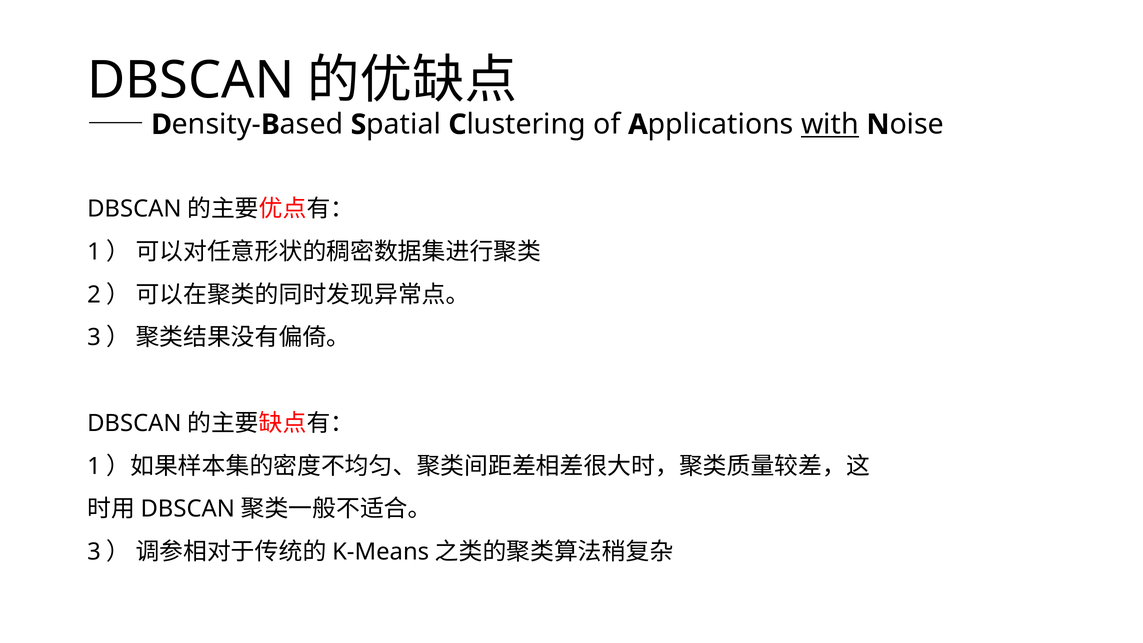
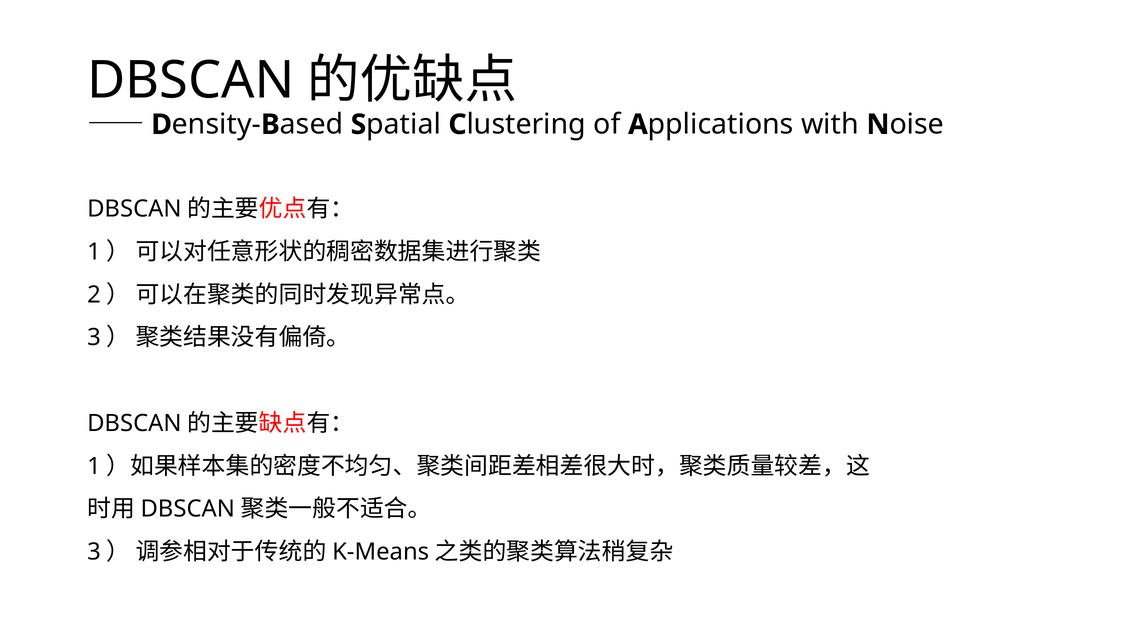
with underline: present -> none (830, 125)
